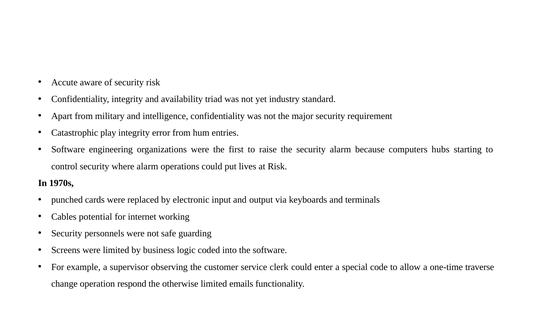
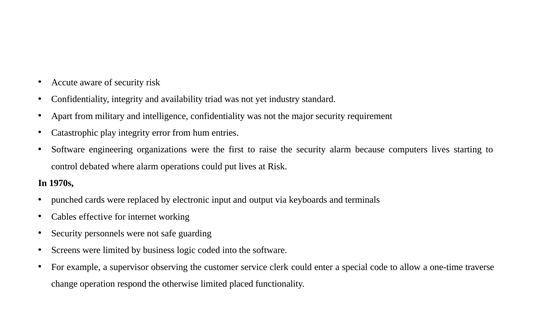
computers hubs: hubs -> lives (441, 150)
control security: security -> debated (95, 166)
potential: potential -> effective (96, 217)
emails: emails -> placed (241, 284)
